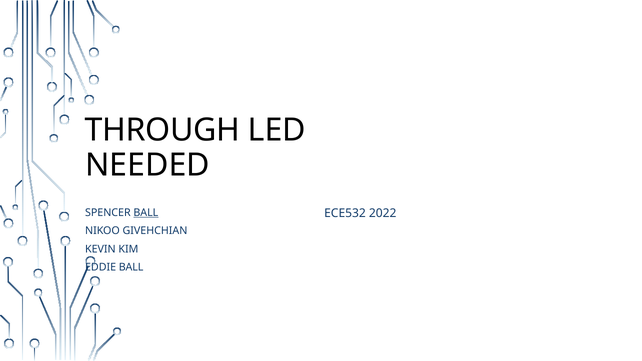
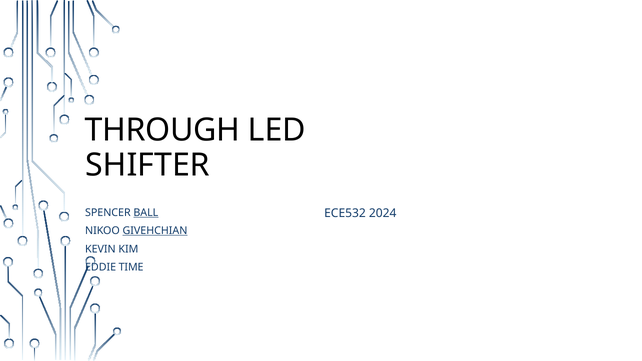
NEEDED: NEEDED -> SHIFTER (147, 165)
2022: 2022 -> 2024 (383, 213)
GIVEHCHIAN underline: none -> present (155, 231)
EDDIE BALL: BALL -> TIME (131, 267)
